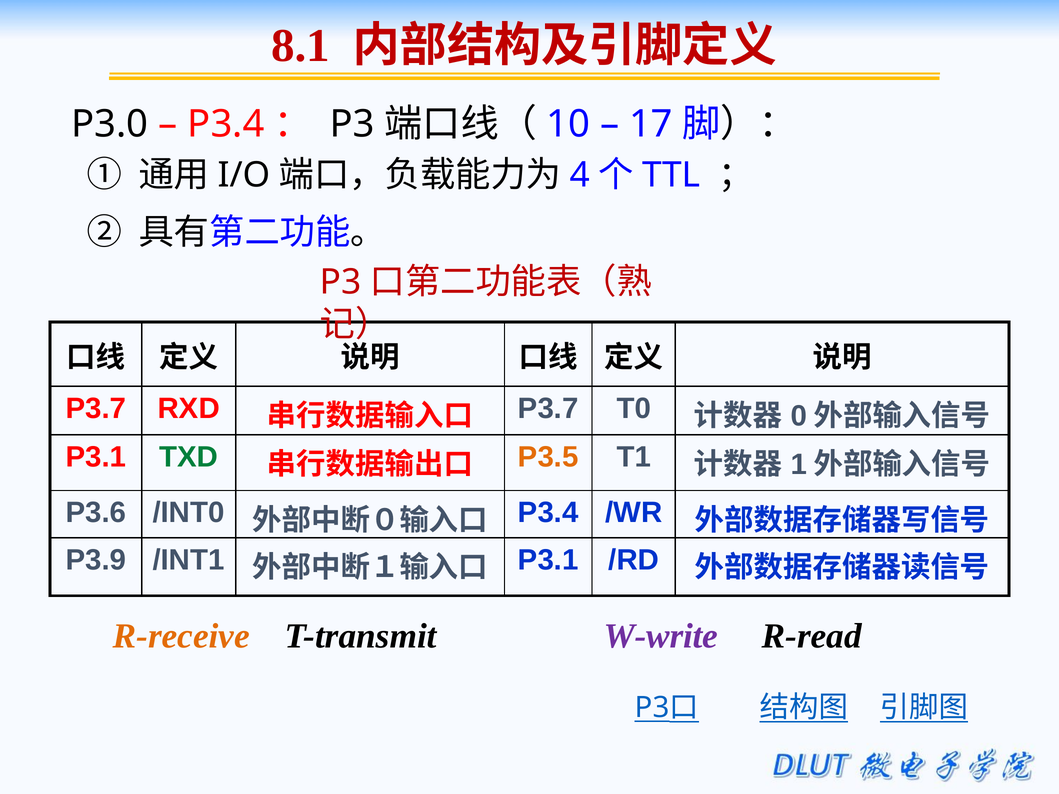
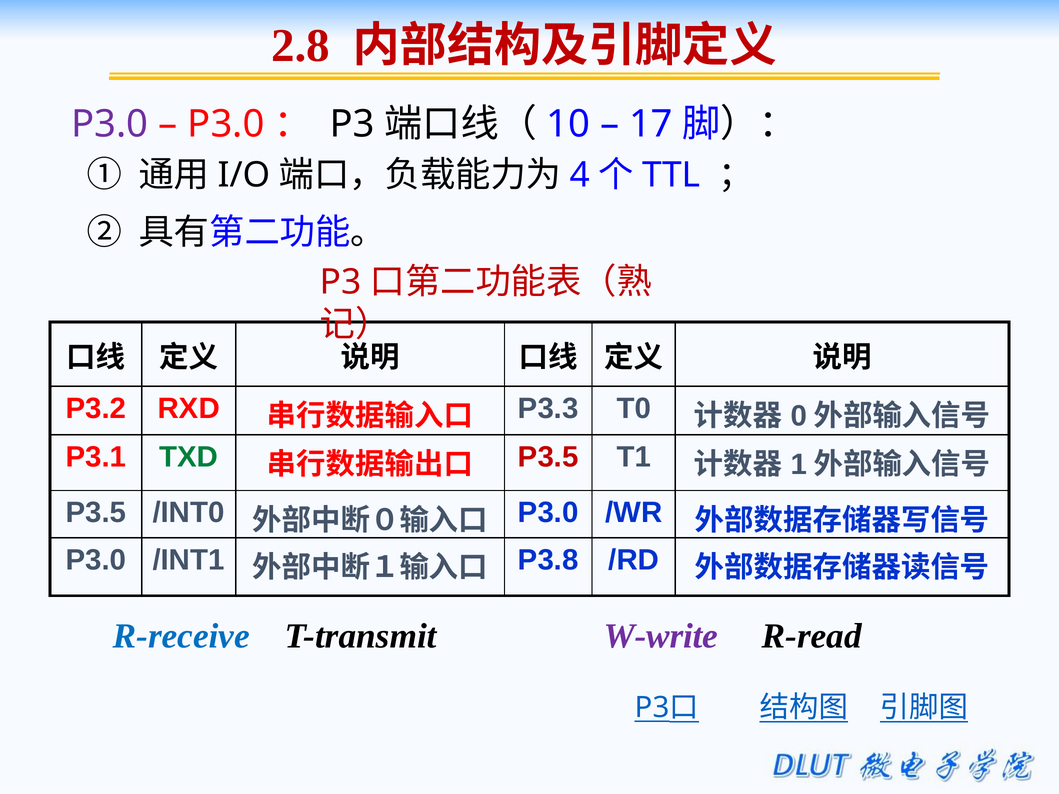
8.1: 8.1 -> 2.8 (301, 46)
P3.0 colour: black -> purple (110, 124)
P3.4: P3.4 -> P3.0 (226, 124)
P3.7: P3.7 -> P3.2 (96, 409)
P3.7: P3.7 -> P3.3 (548, 409)
P3.5 colour: orange -> red (548, 457)
P3.6: P3.6 -> P3.5 (96, 513)
P3.4: P3.4 -> P3.0 (548, 513)
P3.9: P3.9 -> P3.0 (96, 560)
P3.1: P3.1 -> P3.8 (548, 560)
R-receive colour: orange -> blue (181, 637)
